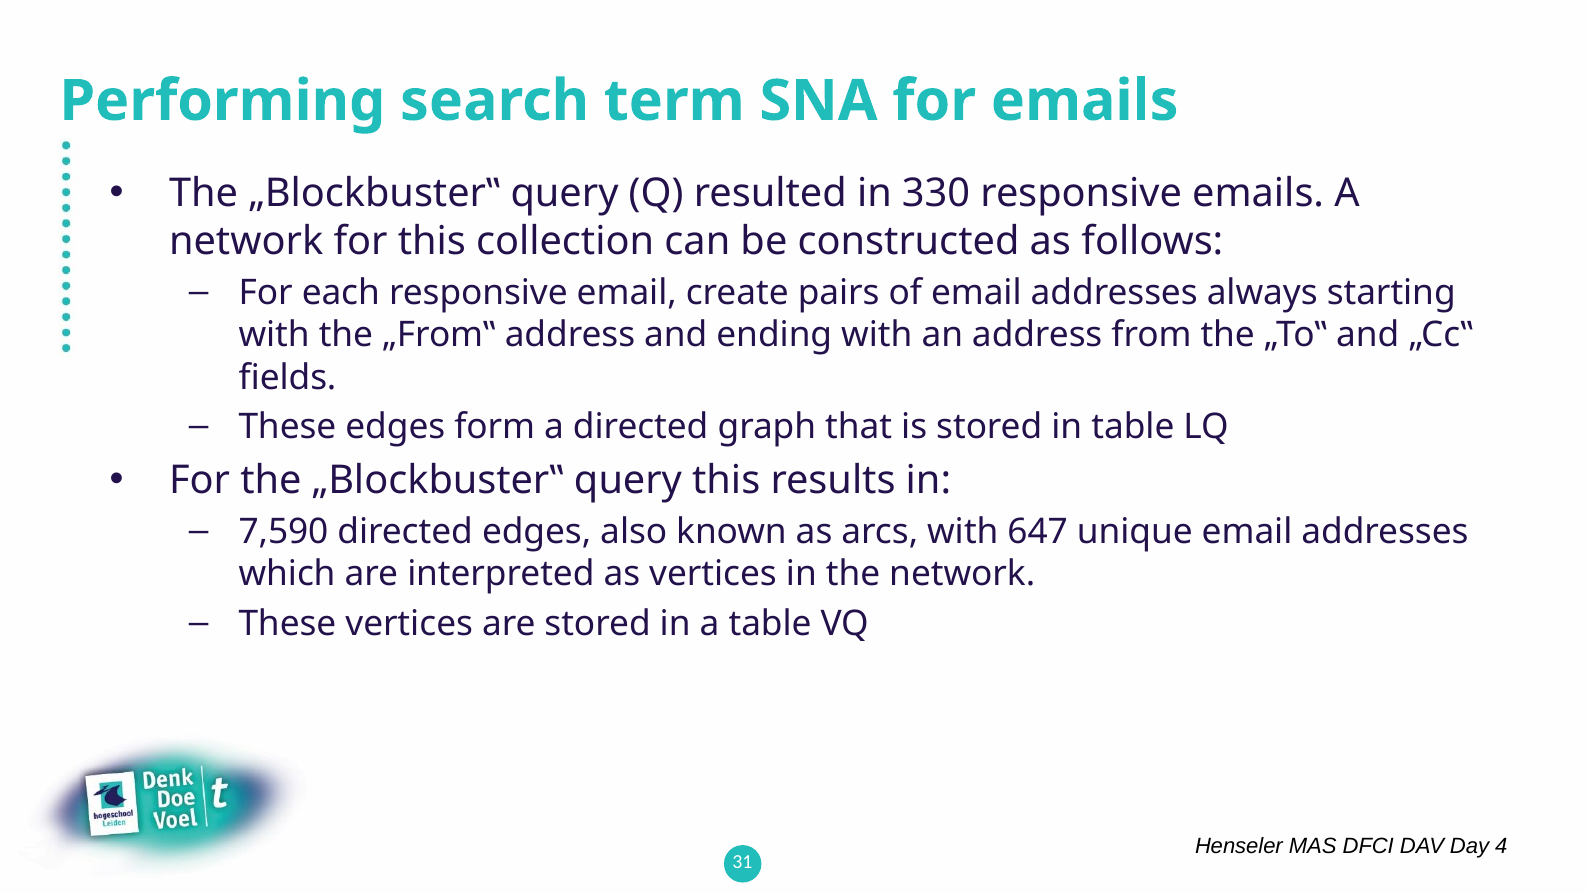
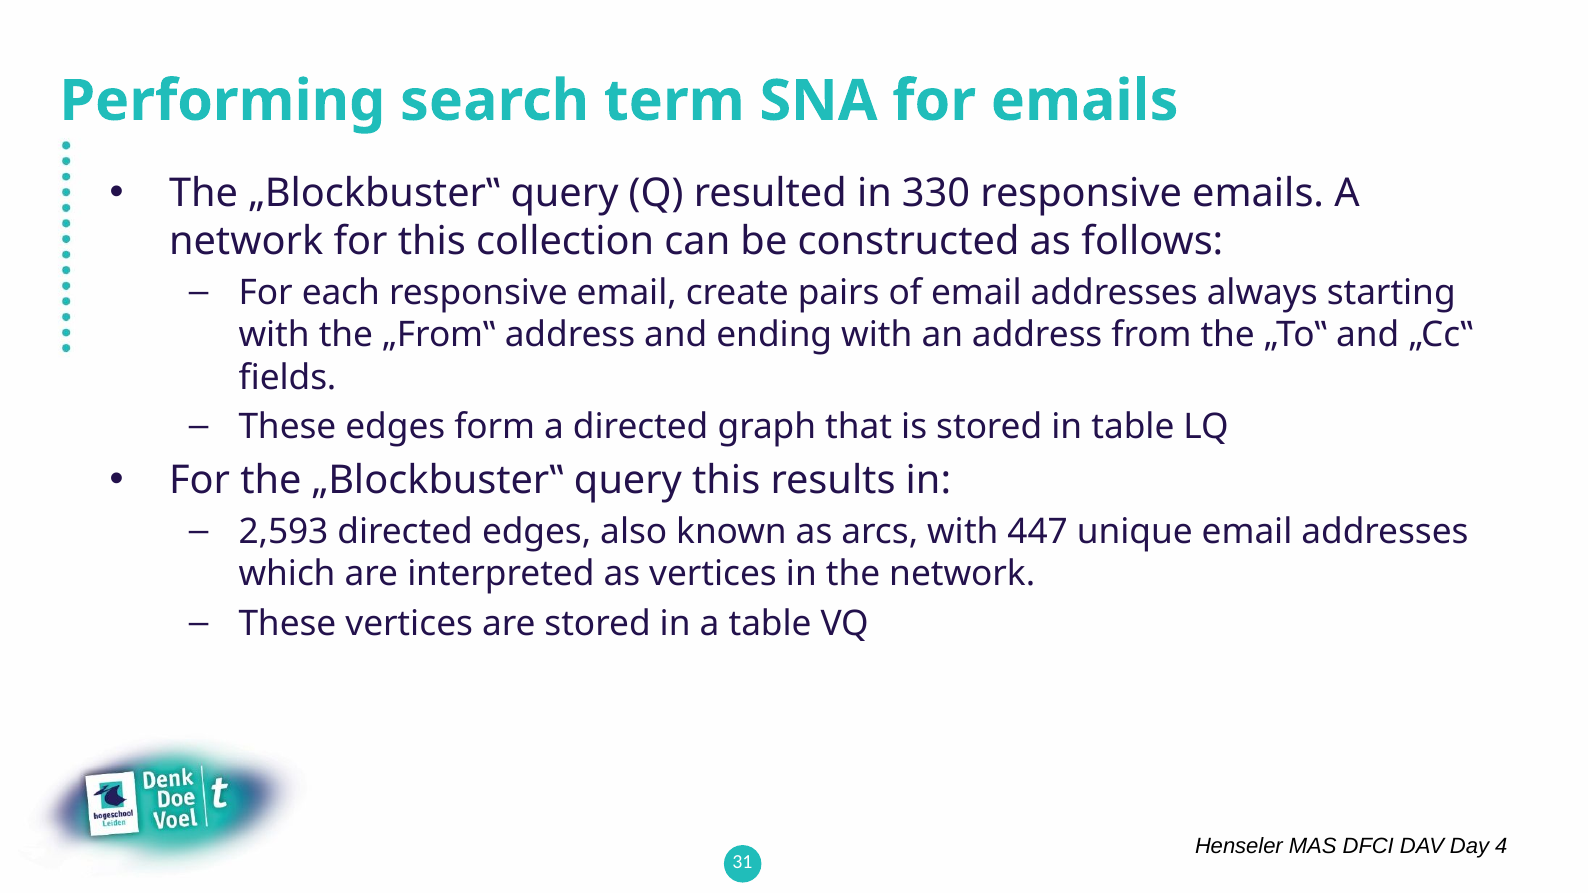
7,590: 7,590 -> 2,593 (284, 532)
647: 647 -> 447 (1038, 532)
